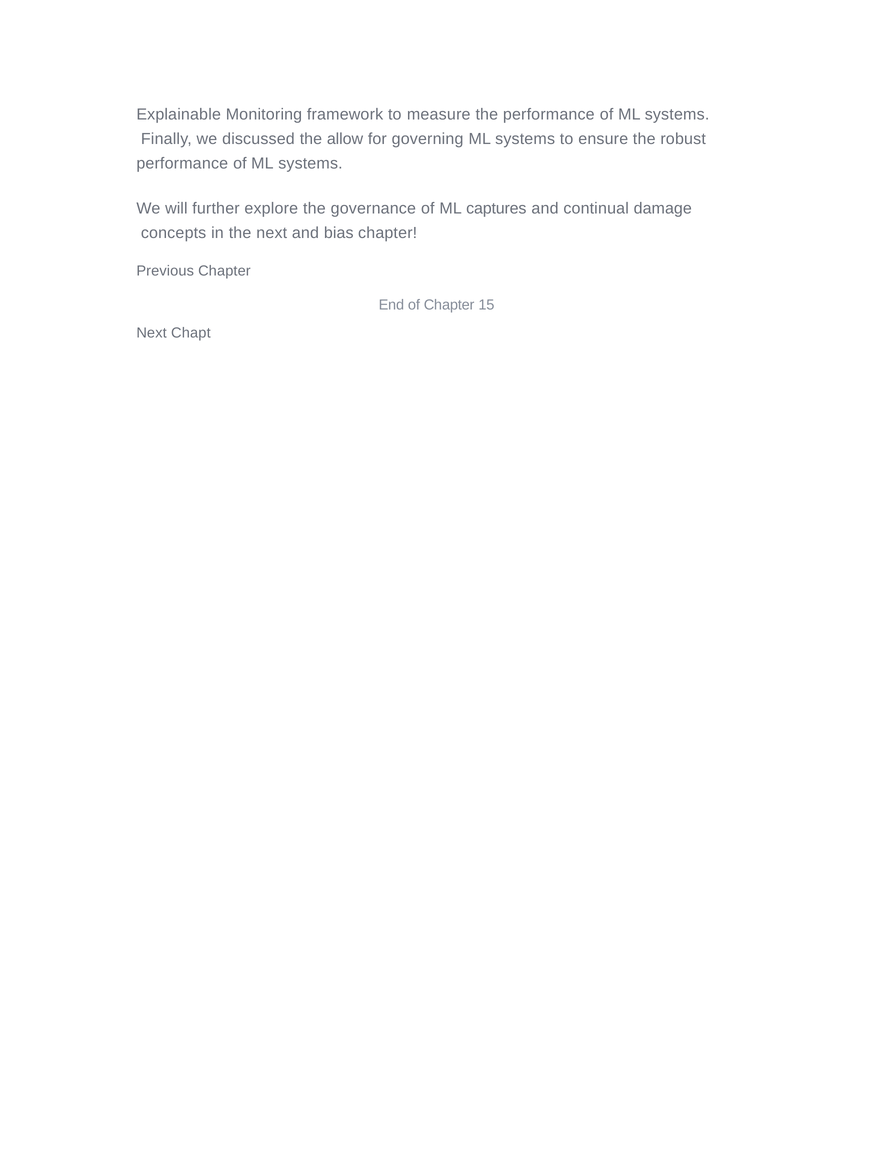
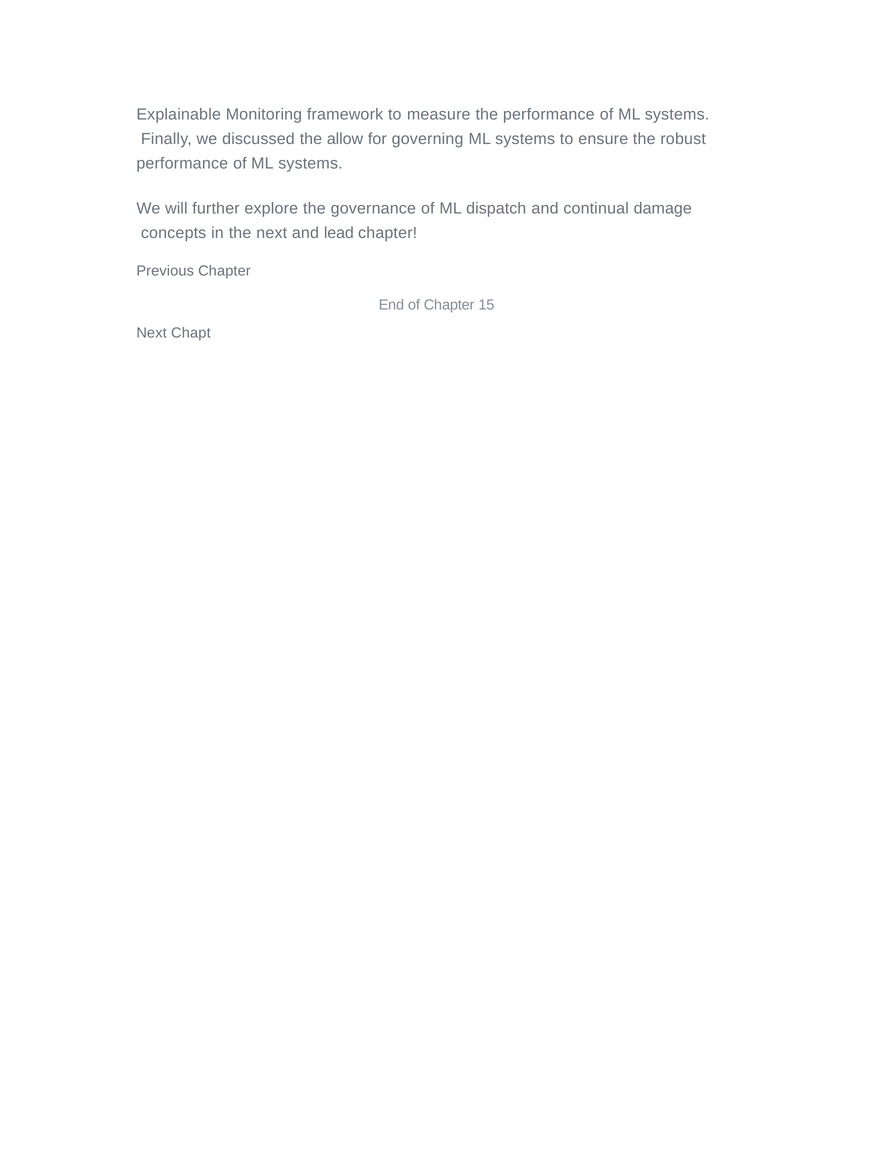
captures: captures -> dispatch (496, 208)
bias: bias -> lead (339, 233)
